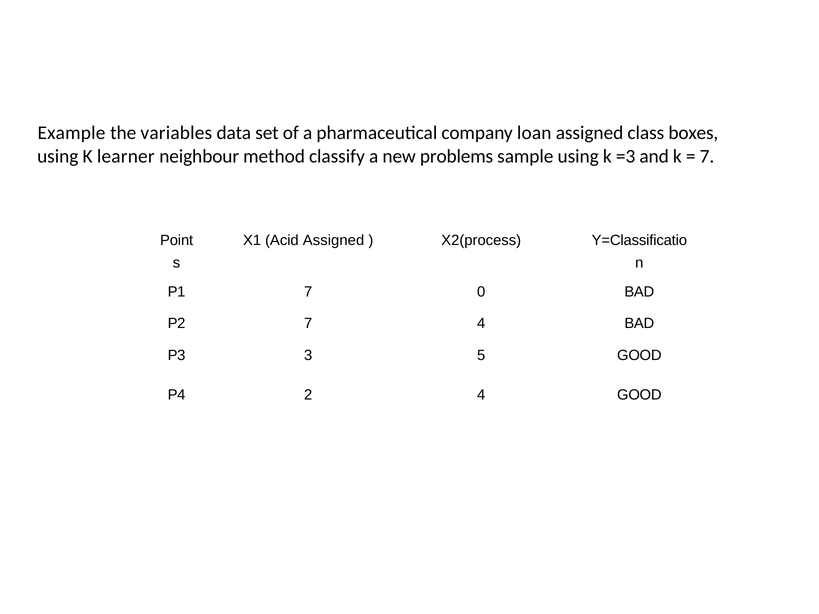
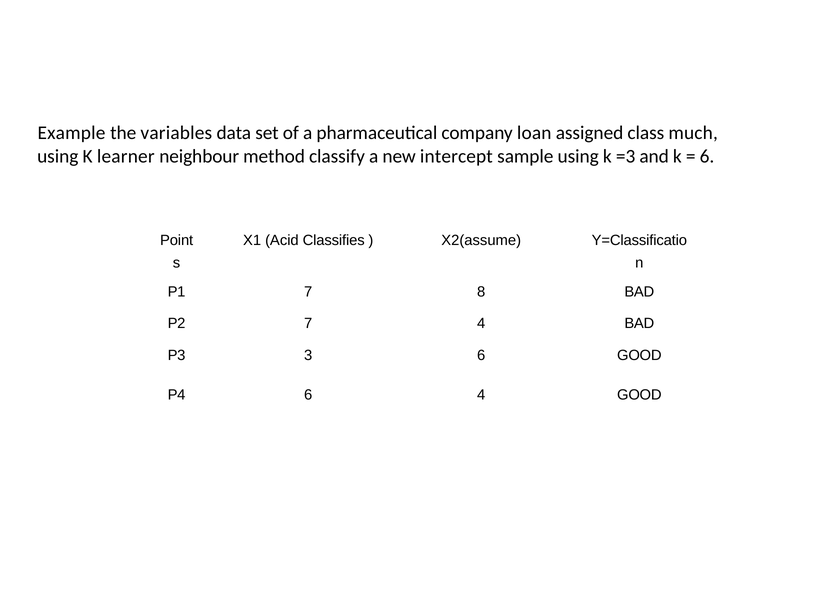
boxes: boxes -> much (693, 133)
problems: problems -> intercept (456, 156)
7: 7 -> 6 (707, 156)
Acid Assigned: Assigned -> Classifies (334, 240)
X2(process: X2(process -> X2(assume (481, 240)
0: 0 -> 8 (481, 292)
3 5: 5 -> 6 (481, 356)
P4 2: 2 -> 6 (308, 395)
